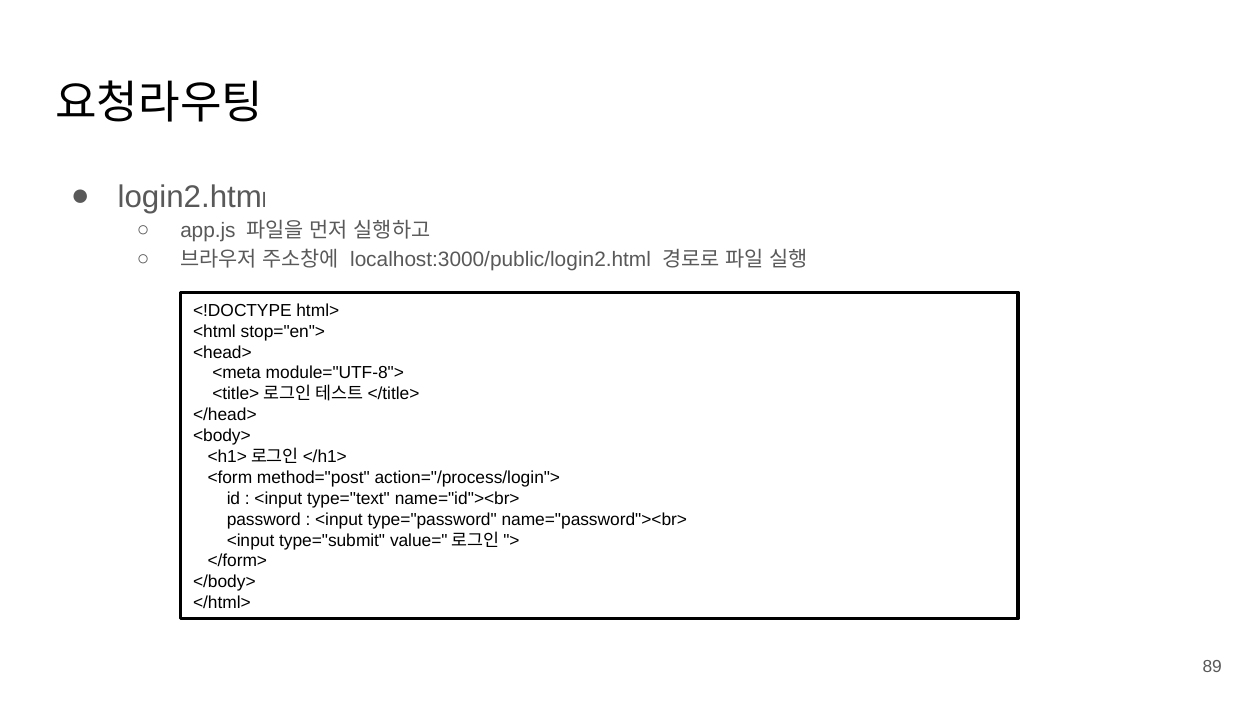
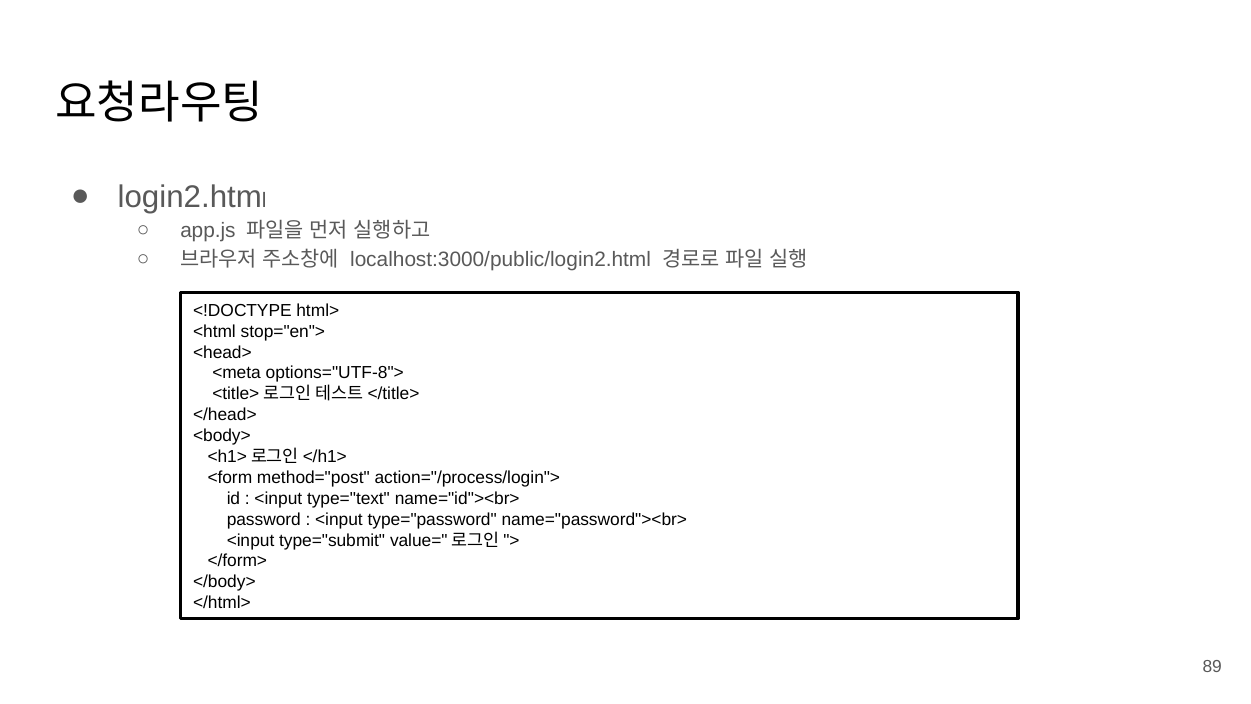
module="UTF-8">: module="UTF-8"> -> options="UTF-8"> (335, 373)
